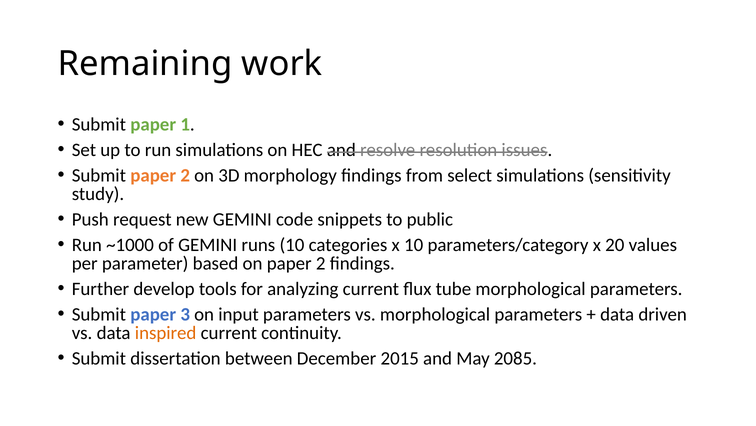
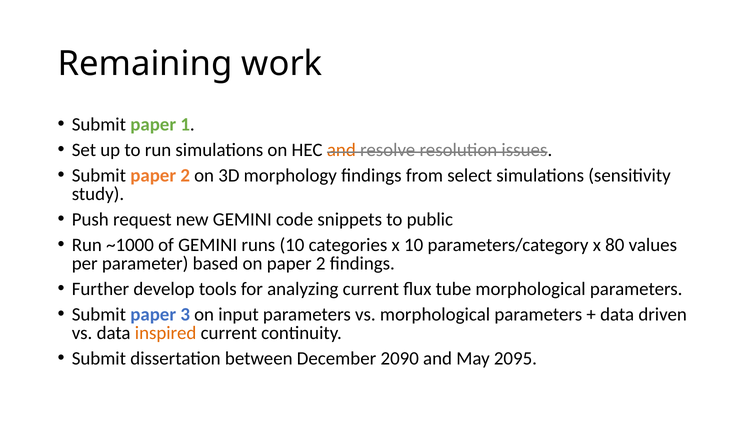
and colour: black -> orange (341, 150)
20: 20 -> 80 (615, 245)
2015: 2015 -> 2090 (400, 358)
2085: 2085 -> 2095 (515, 358)
